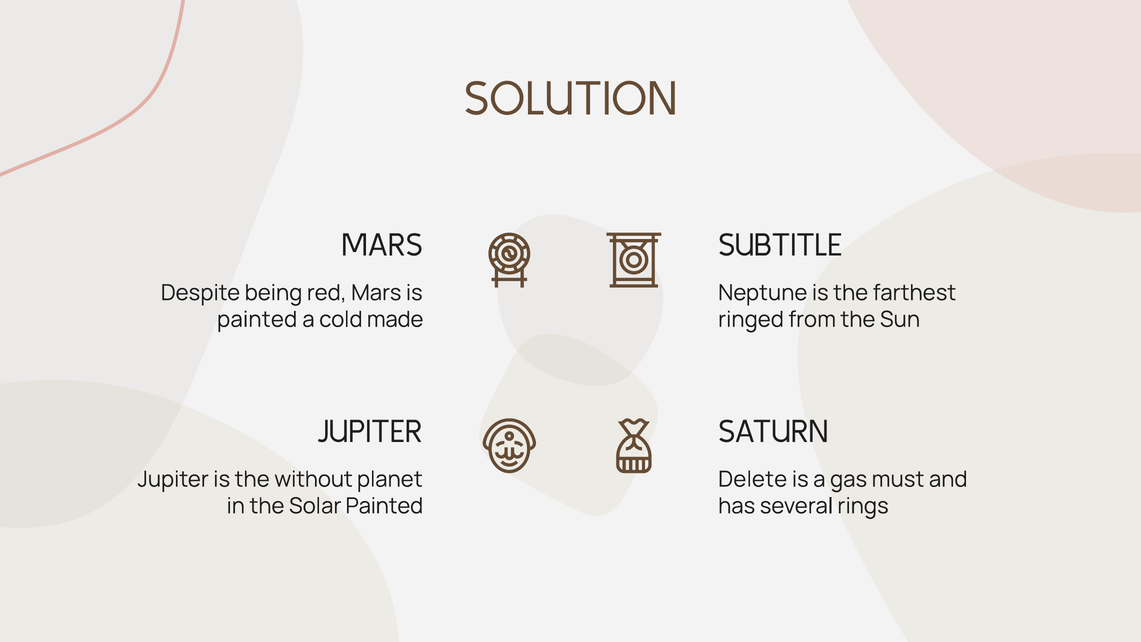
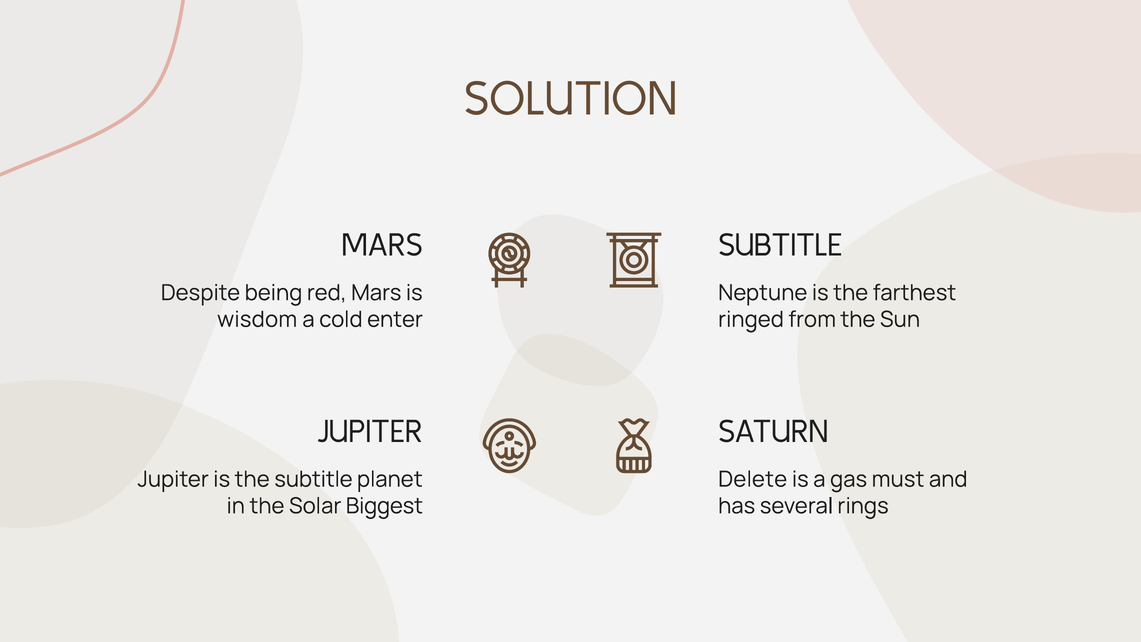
painted: painted -> wisdom (257, 319)
made: made -> enter (395, 319)
the without: without -> subtitle (313, 479)
Solar Painted: Painted -> Biggest (384, 506)
